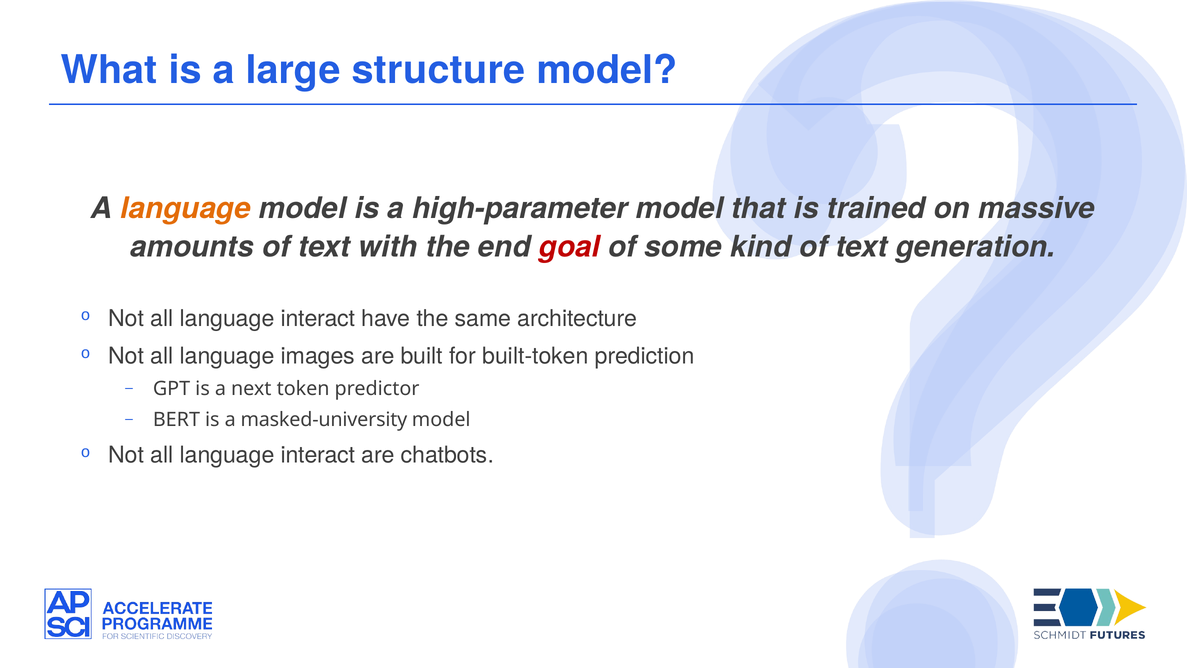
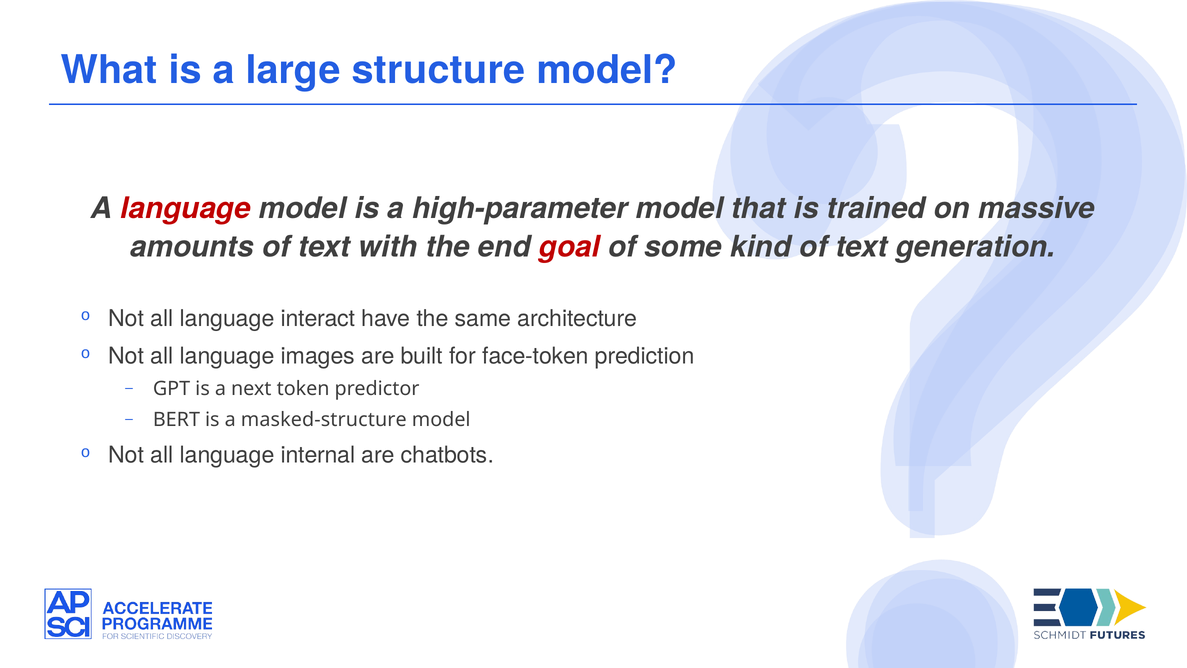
language colour: orange -> red (186, 208)
built-token: built-token -> face-token (536, 356)
masked-university: masked-university -> masked-structure (324, 419)
interact: interact -> internal (318, 455)
